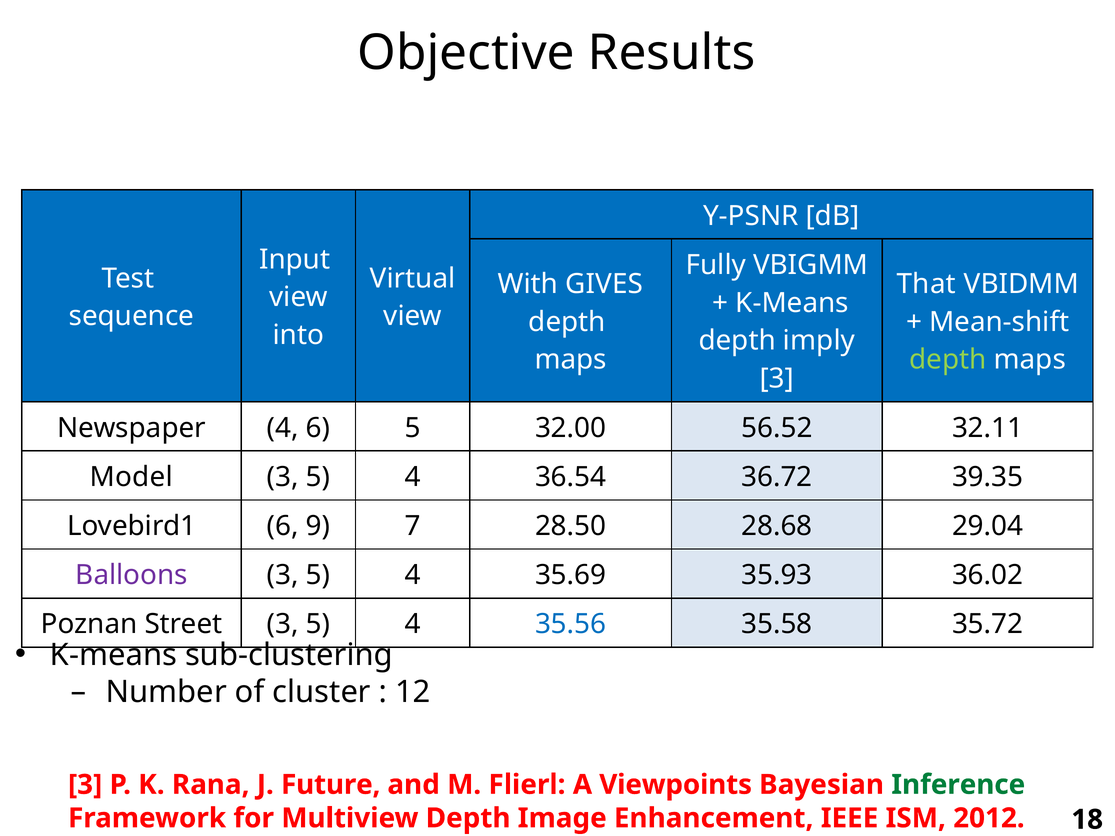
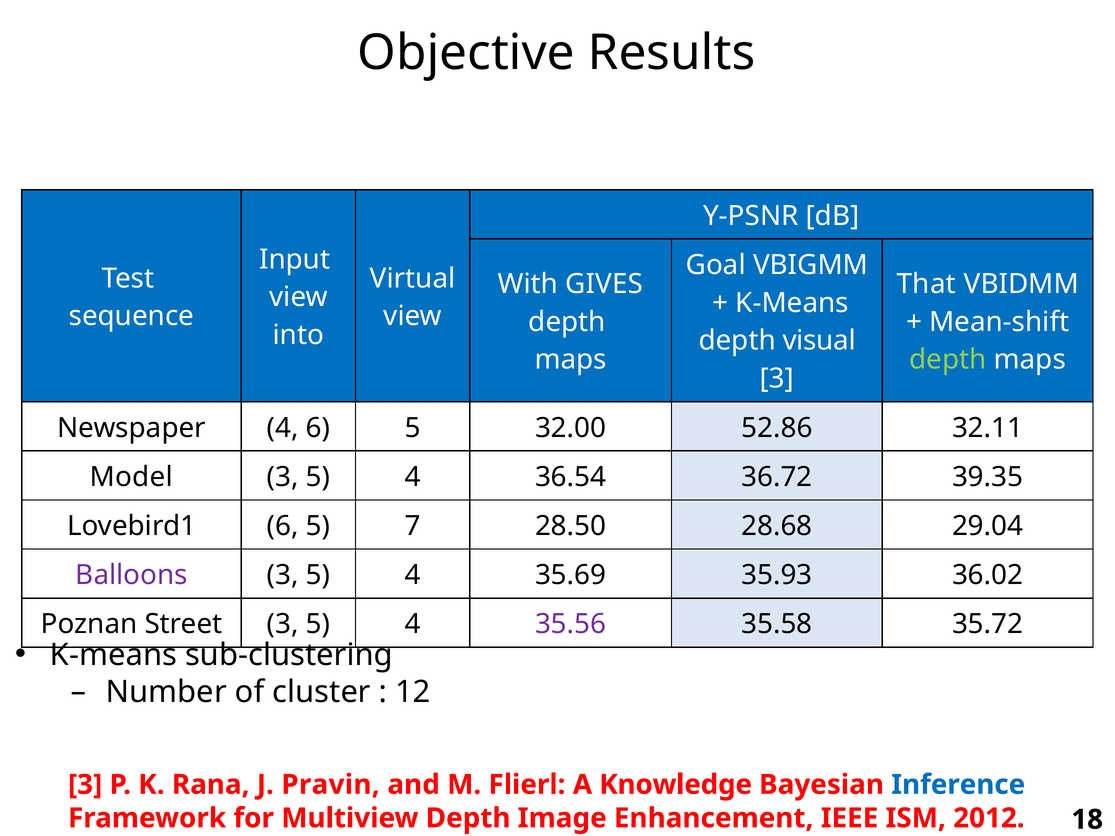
Fully: Fully -> Goal (716, 265)
imply: imply -> visual (819, 341)
56.52: 56.52 -> 52.86 (777, 428)
Lovebird1 6 9: 9 -> 5 (318, 526)
35.56 colour: blue -> purple (571, 624)
Future: Future -> Pravin (330, 785)
Viewpoints: Viewpoints -> Knowledge (676, 785)
Inference colour: green -> blue (958, 785)
